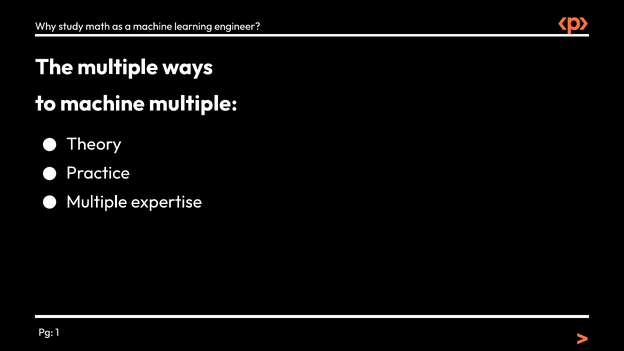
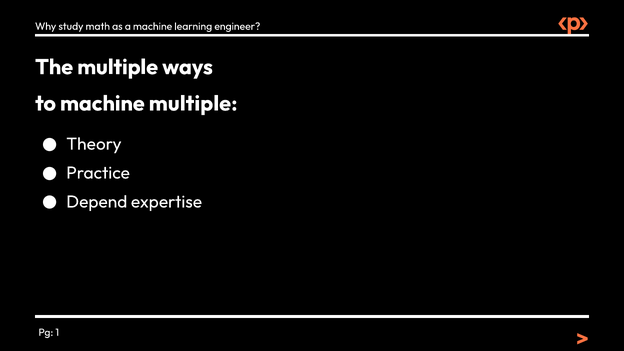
Multiple: Multiple -> Depend (97, 202)
